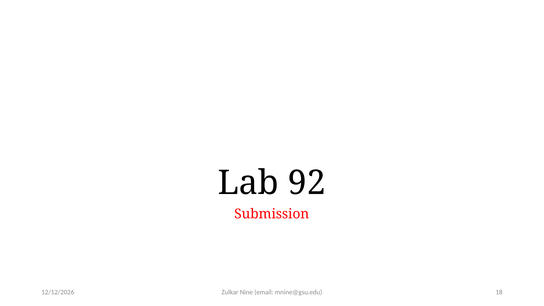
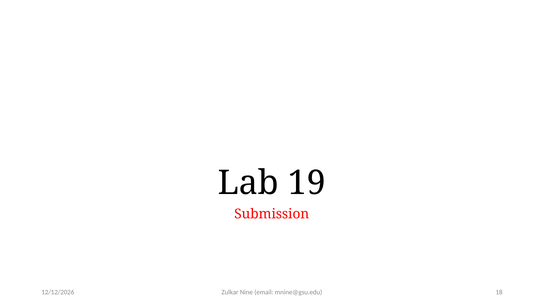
92: 92 -> 19 (307, 183)
